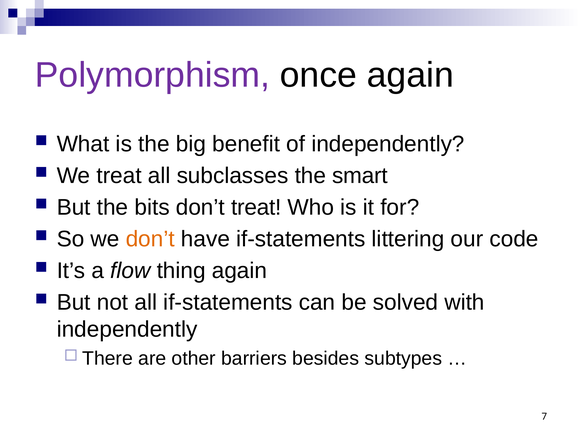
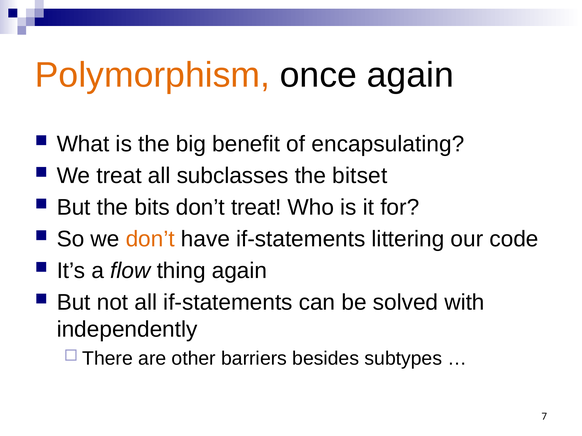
Polymorphism colour: purple -> orange (152, 75)
of independently: independently -> encapsulating (388, 144)
smart: smart -> bitset (360, 176)
